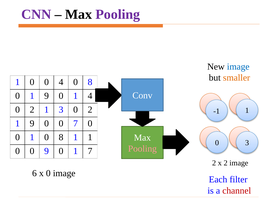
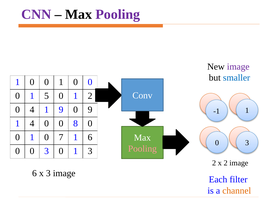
image colour: blue -> purple (238, 67)
smaller colour: orange -> blue (237, 78)
1 0 0 4: 4 -> 1 (61, 82)
8: 8 -> 0 (90, 82)
0 1 9: 9 -> 5 (47, 96)
1 4: 4 -> 2 (90, 96)
2: 2 -> 4 (32, 110)
3: 3 -> 9 (61, 110)
2: 2 -> 9 (90, 110)
9: 9 -> 4 (32, 124)
0 7: 7 -> 8 (76, 124)
1 0 8: 8 -> 7 (61, 138)
1 1: 1 -> 6 (90, 138)
0 9: 9 -> 3 (47, 152)
7: 7 -> 3 (90, 152)
x 0: 0 -> 3 (48, 174)
channel colour: red -> orange (237, 191)
